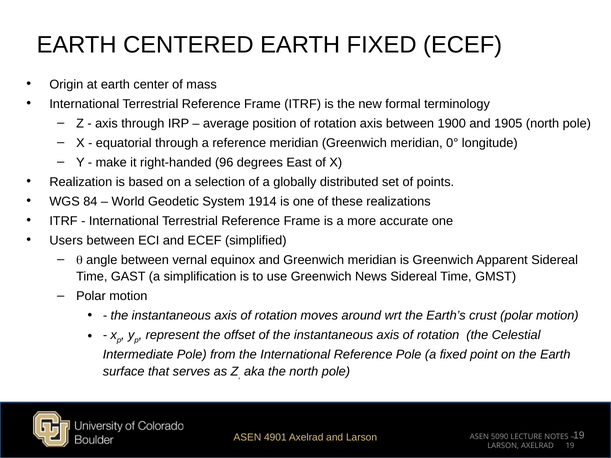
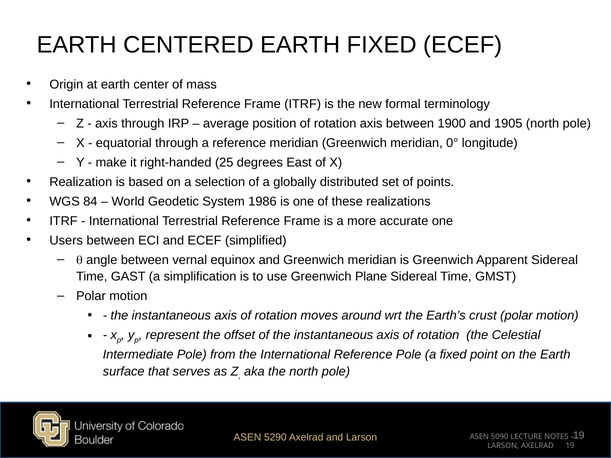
96: 96 -> 25 (224, 162)
1914: 1914 -> 1986 (262, 201)
News: News -> Plane (371, 277)
4901: 4901 -> 5290 (275, 438)
